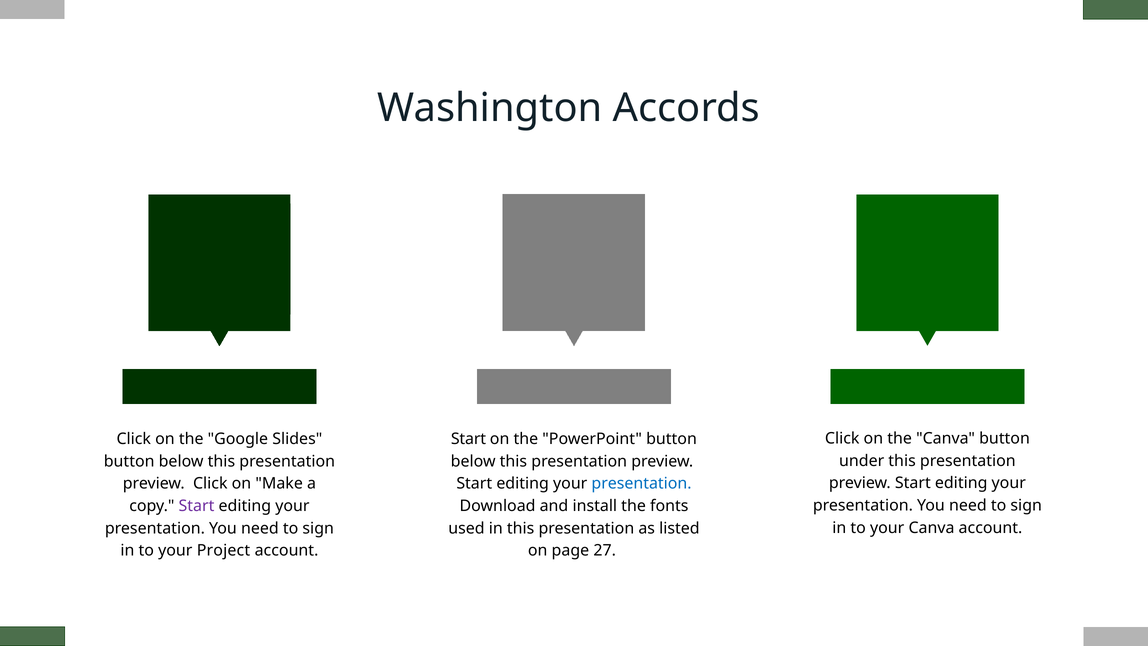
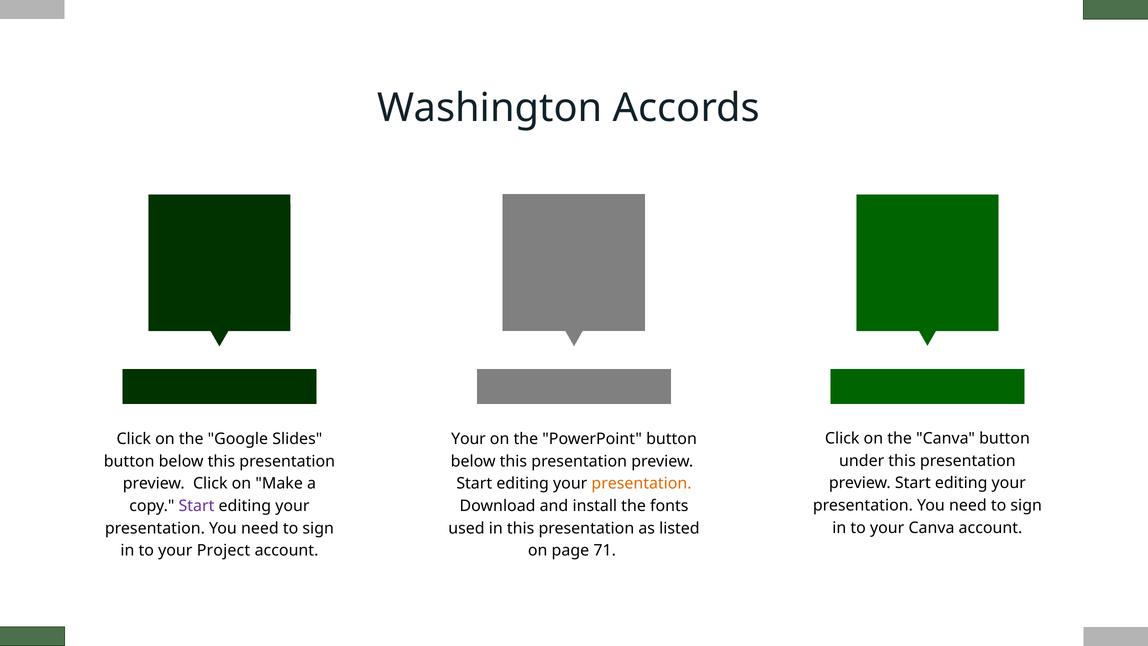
Start: Start -> Your (468, 439)
presentation colour: blue -> orange (642, 483)
27: 27 -> 71 (605, 550)
